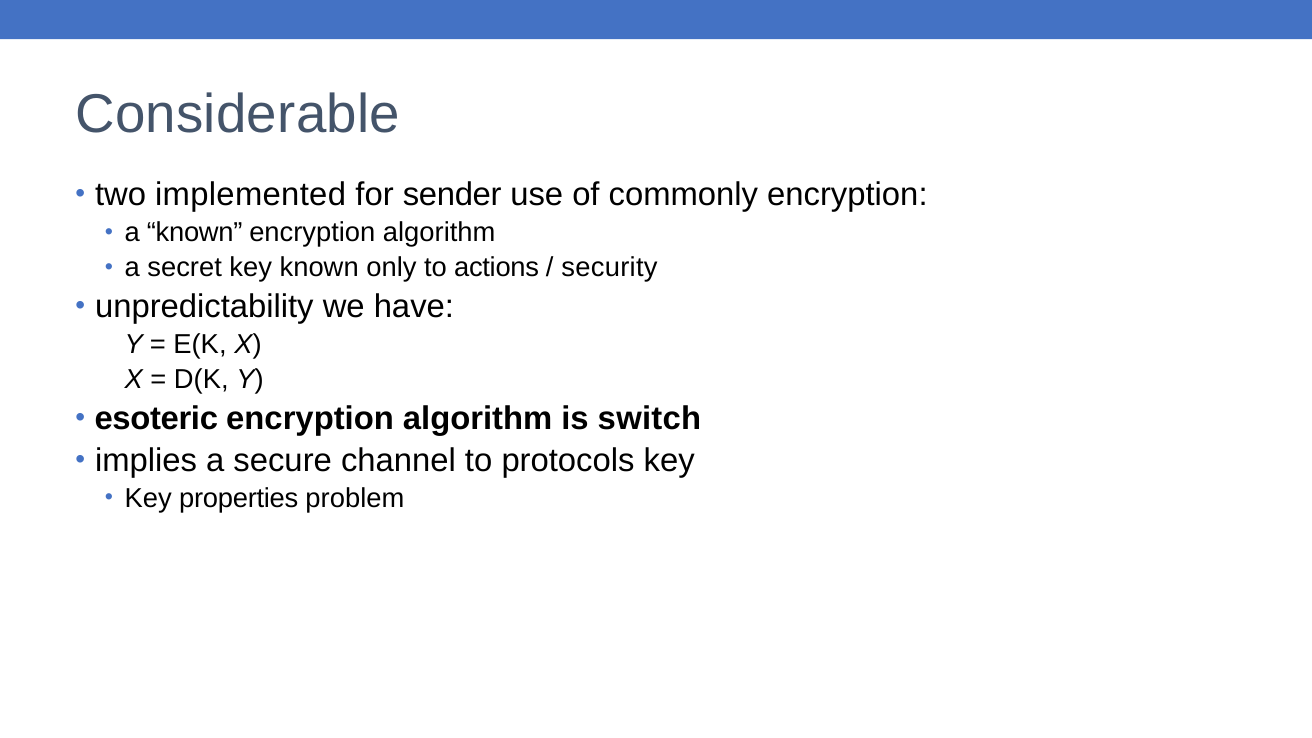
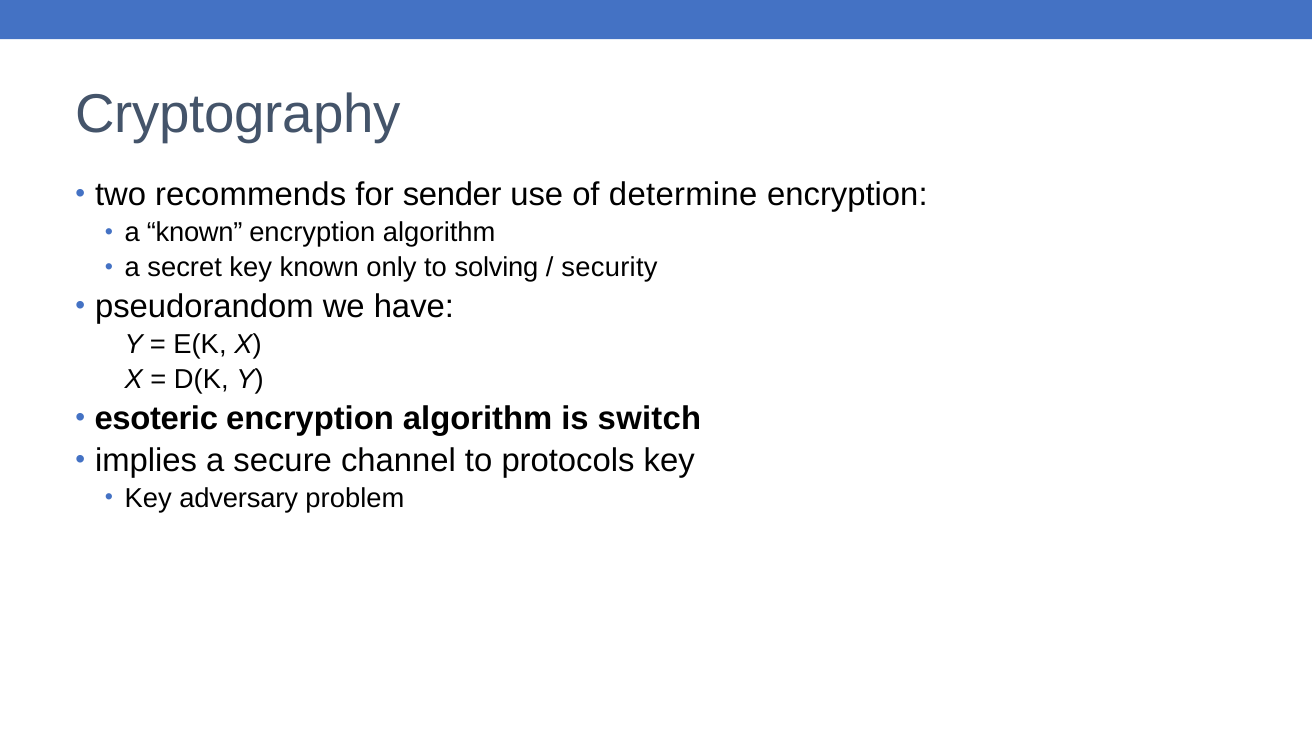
Considerable: Considerable -> Cryptography (238, 115)
implemented: implemented -> recommends (251, 195)
commonly: commonly -> determine (683, 195)
actions: actions -> solving (497, 268)
unpredictability: unpredictability -> pseudorandom (204, 307)
properties: properties -> adversary (239, 498)
